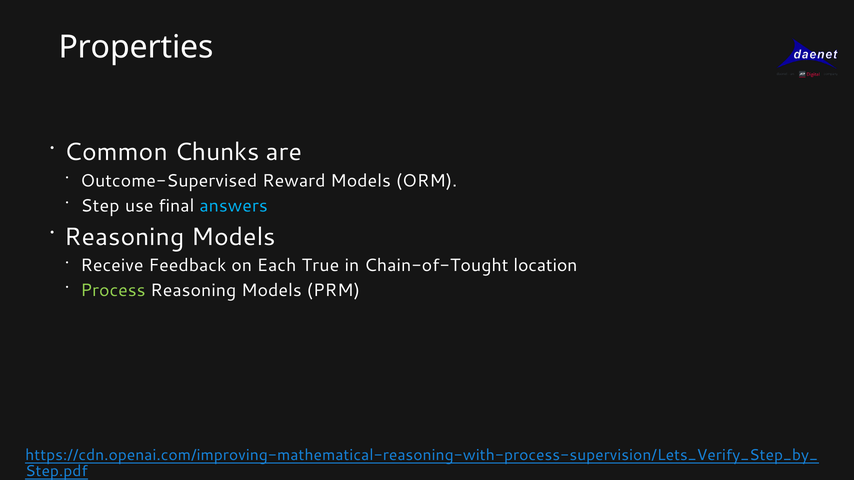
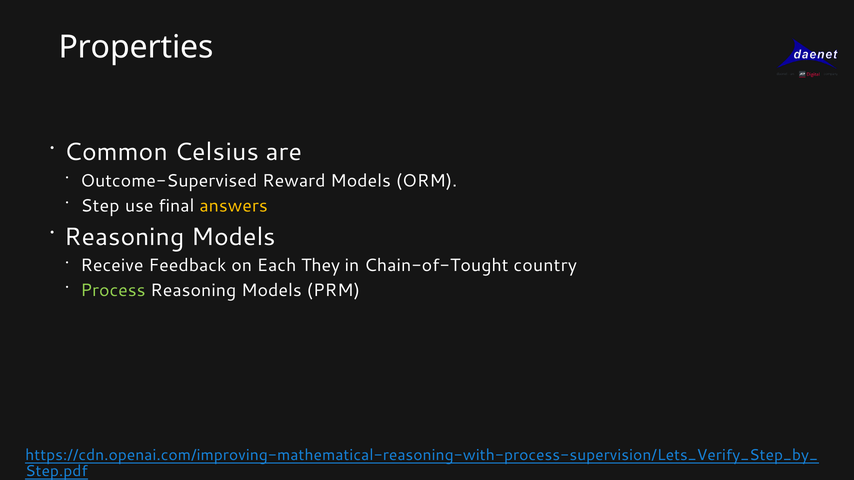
Chunks: Chunks -> Celsius (217, 152)
answers colour: light blue -> yellow (234, 206)
True: True -> They (321, 266)
location: location -> country (545, 266)
